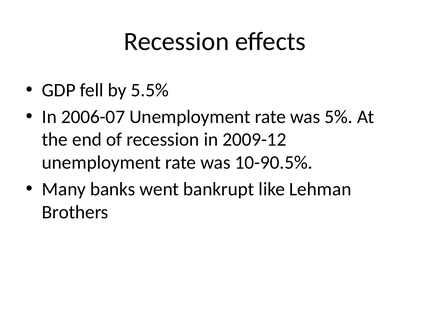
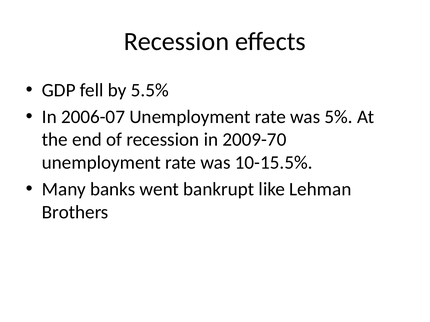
2009-12: 2009-12 -> 2009-70 (254, 140)
10-90.5%: 10-90.5% -> 10-15.5% (274, 163)
